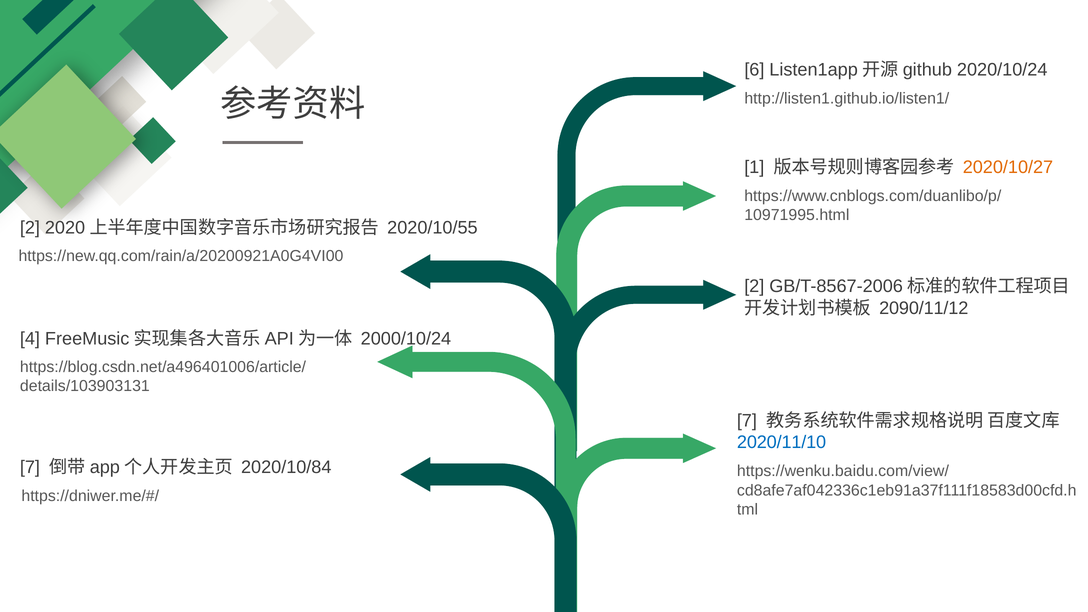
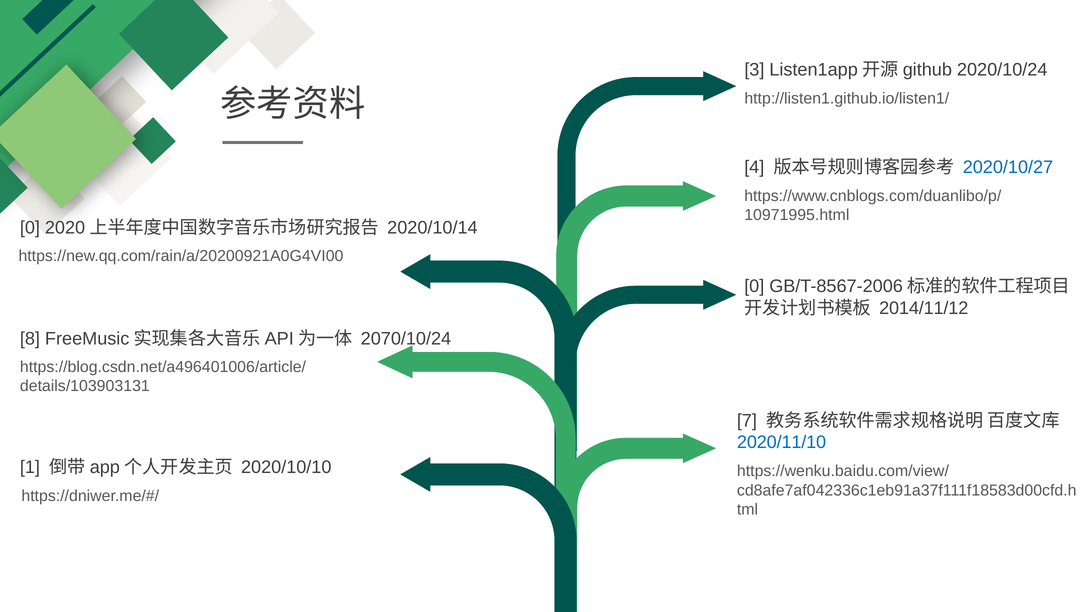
6: 6 -> 3 (754, 70)
1: 1 -> 4 (754, 167)
2020/10/27 colour: orange -> blue (1008, 167)
2: 2 -> 0 (30, 228)
2020/10/55: 2020/10/55 -> 2020/10/14 (432, 228)
2: 2 -> 0 (754, 286)
2090/11/12: 2090/11/12 -> 2014/11/12 (924, 308)
4: 4 -> 8 (30, 339)
2000/10/24: 2000/10/24 -> 2070/10/24 (406, 339)
7: 7 -> 1 (30, 467)
2020/10/84: 2020/10/84 -> 2020/10/10 (286, 467)
